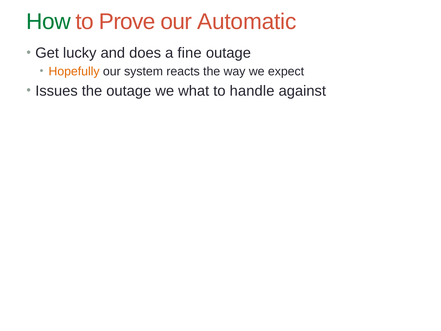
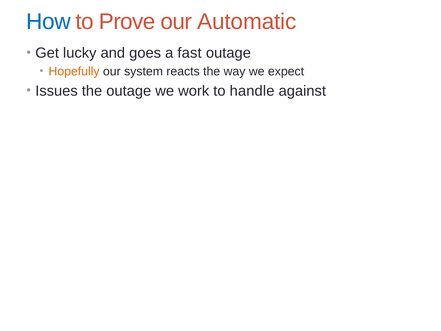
How colour: green -> blue (49, 22)
does: does -> goes (145, 53)
fine: fine -> fast (190, 53)
what: what -> work (194, 91)
